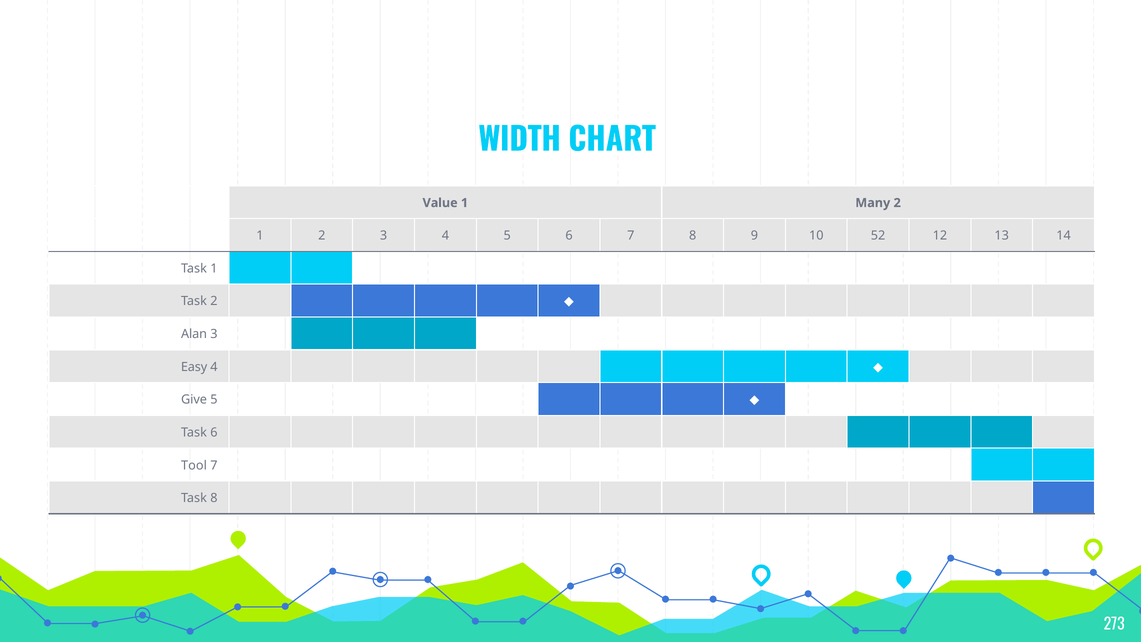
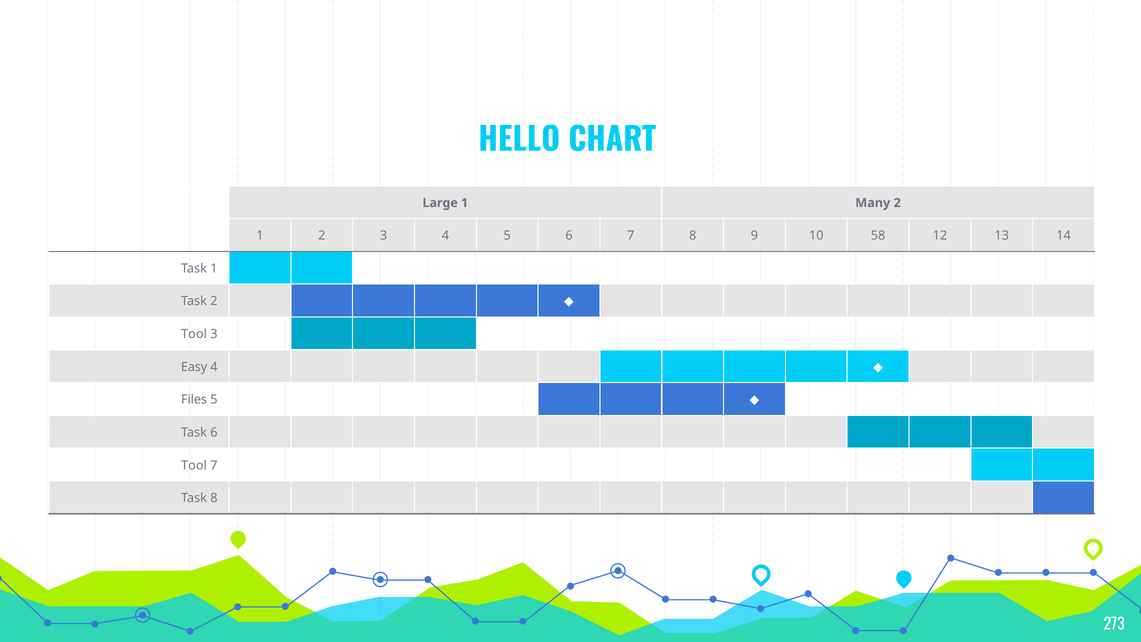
WIDTH: WIDTH -> HELLO (519, 140)
Value: Value -> Large (440, 203)
52: 52 -> 58 (878, 236)
Alan: Alan -> Tool (194, 334)
Give: Give -> Files (194, 400)
